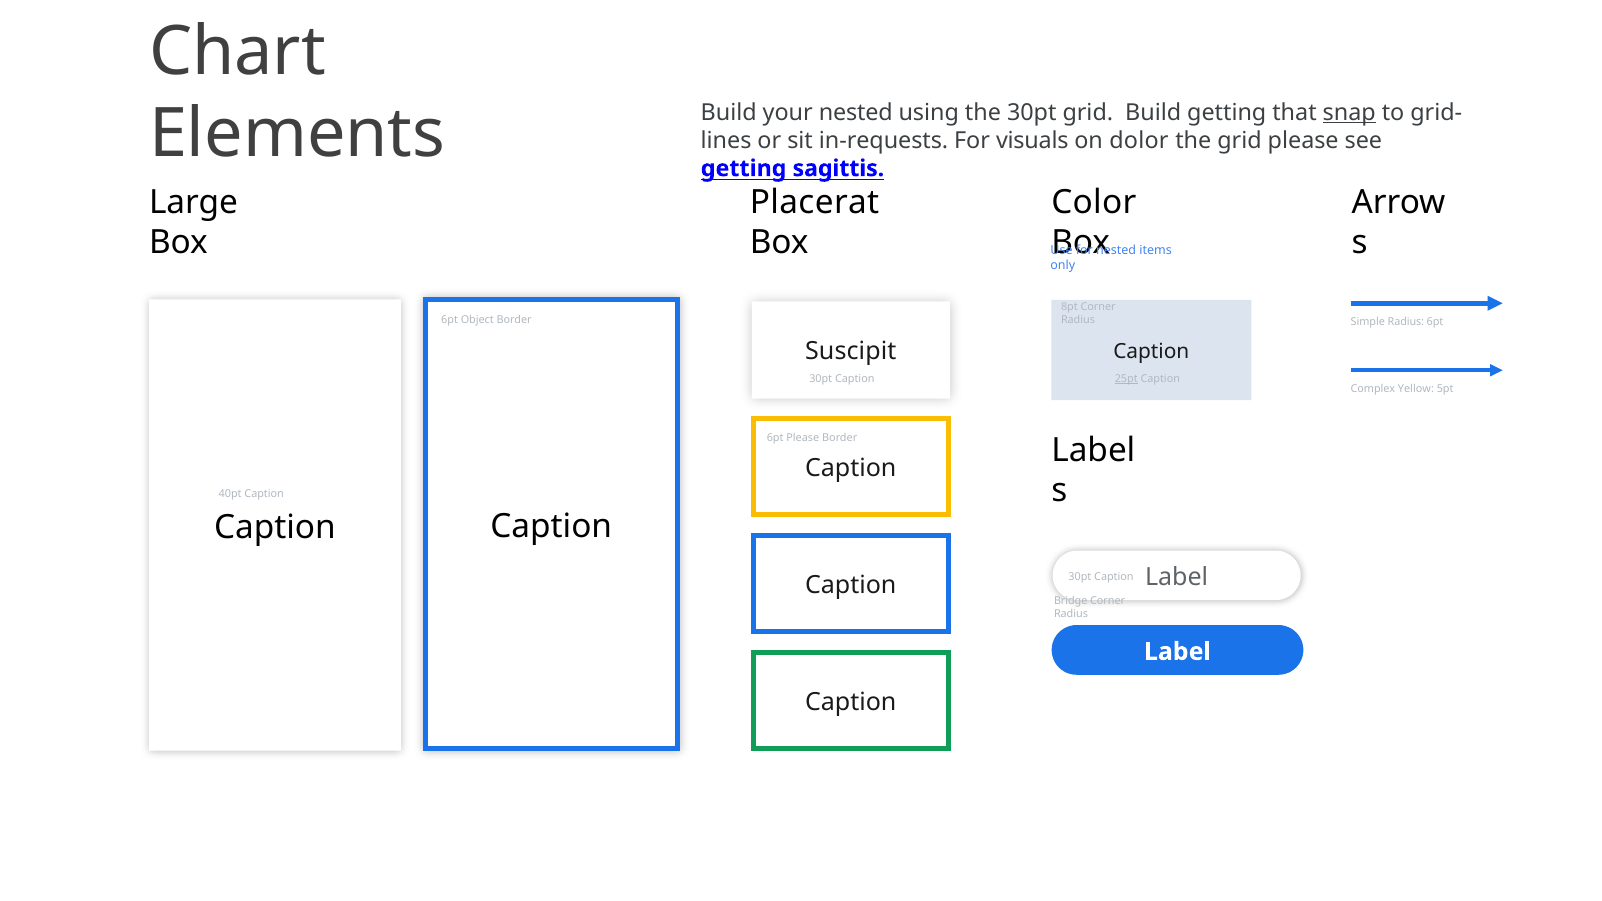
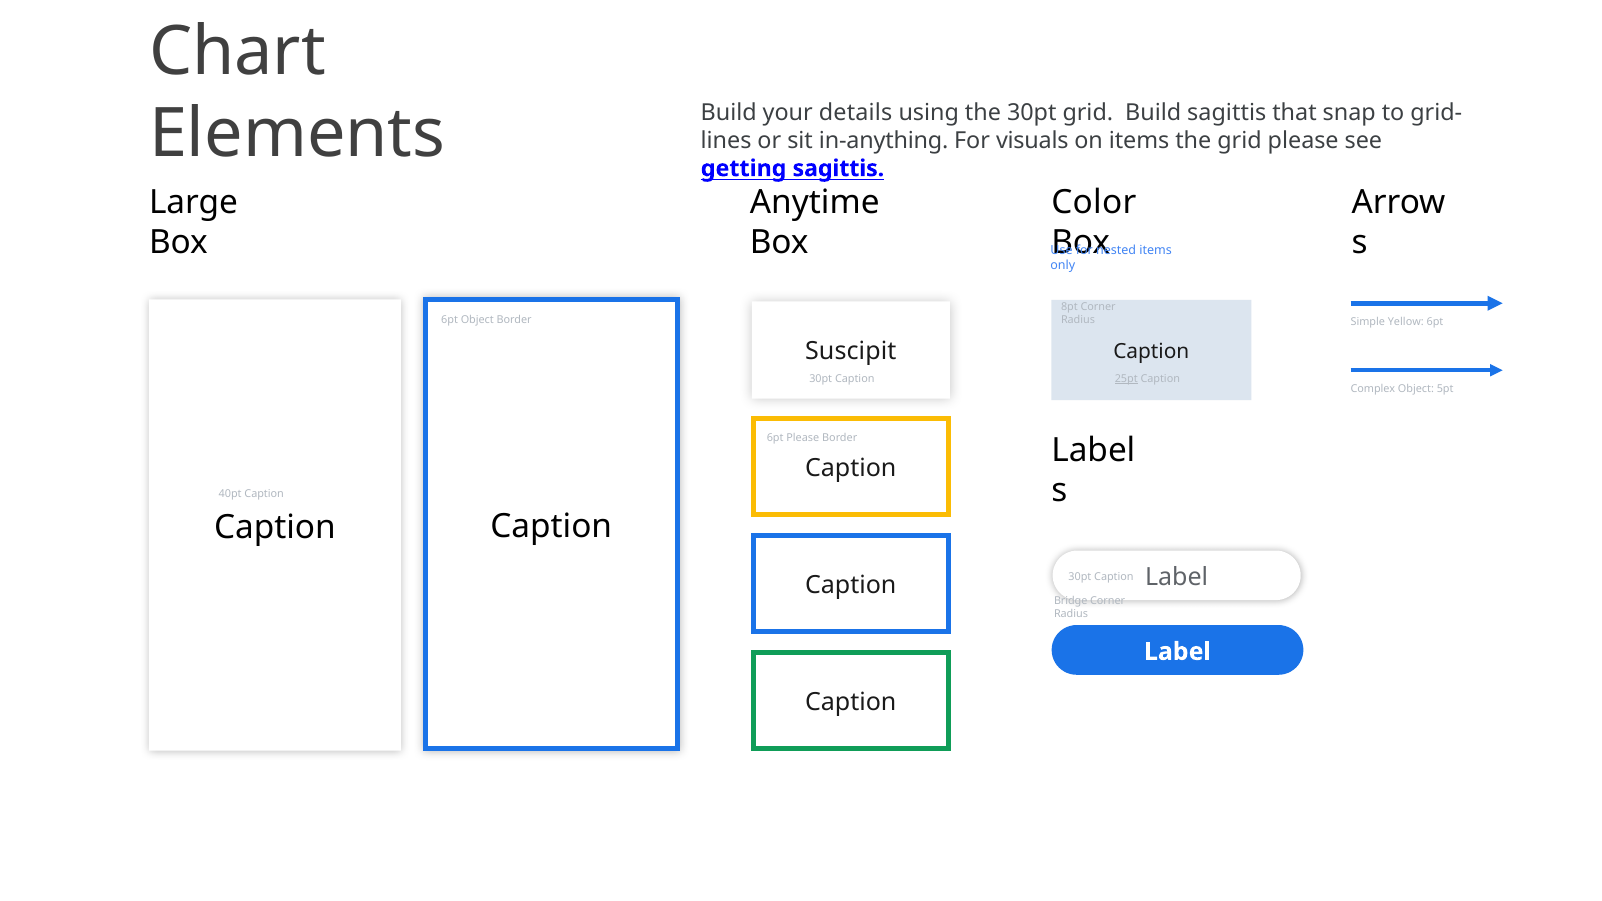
your nested: nested -> details (856, 112)
Build getting: getting -> sagittis (1227, 112)
snap underline: present -> none (1349, 112)
in-requests: in-requests -> in-anything (884, 140)
on dolor: dolor -> items (1139, 140)
Placerat: Placerat -> Anytime (815, 203)
Simple Radius: Radius -> Yellow (1406, 322)
Complex Yellow: Yellow -> Object (1416, 389)
